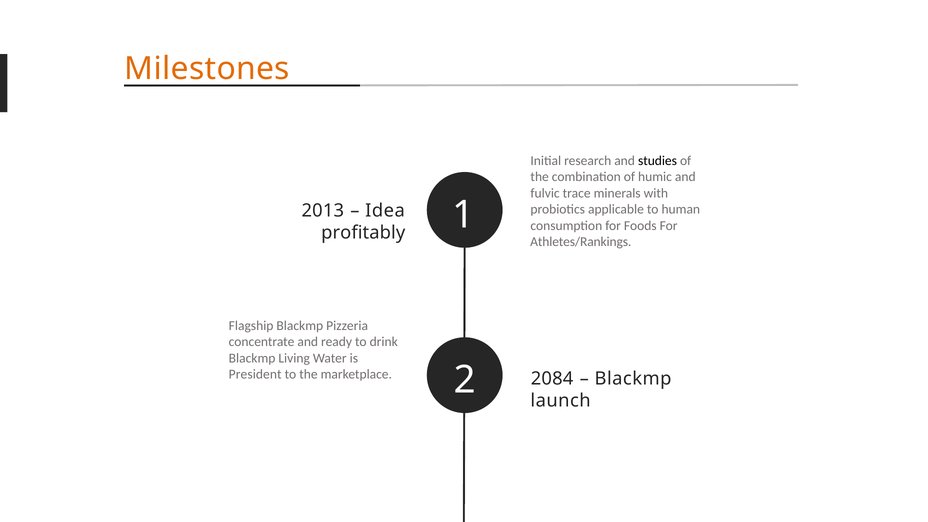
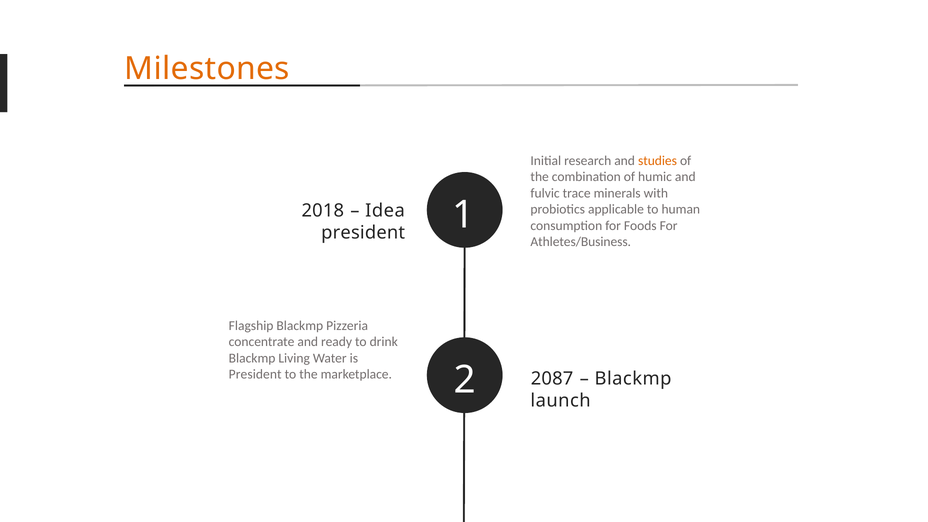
studies colour: black -> orange (657, 161)
2013: 2013 -> 2018 (323, 211)
profitably: profitably -> president (363, 233)
Athletes/Rankings: Athletes/Rankings -> Athletes/Business (581, 242)
2084: 2084 -> 2087 (552, 379)
